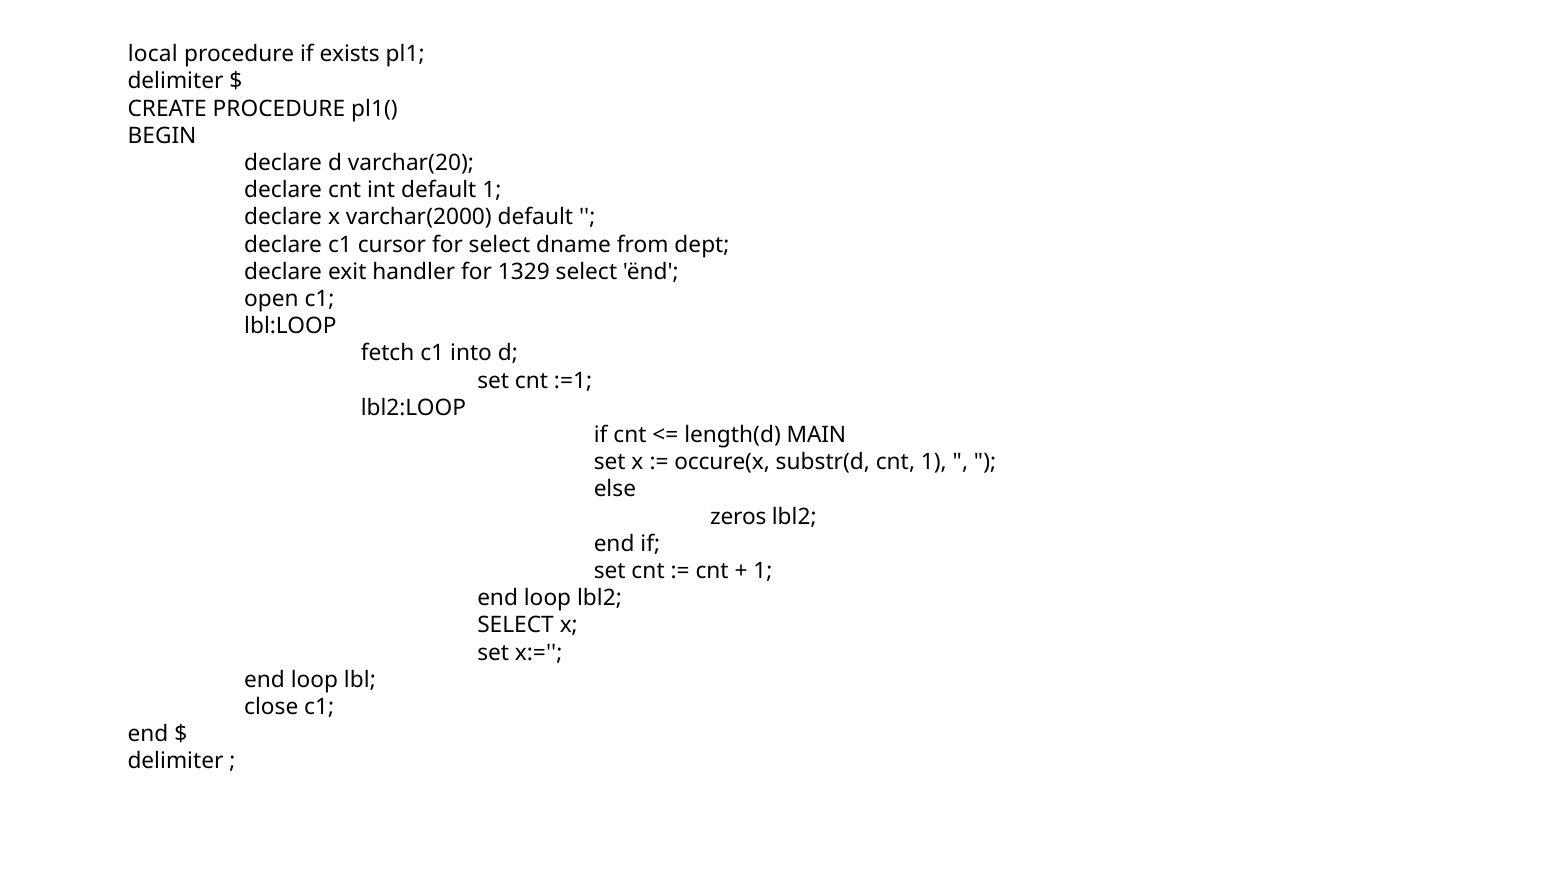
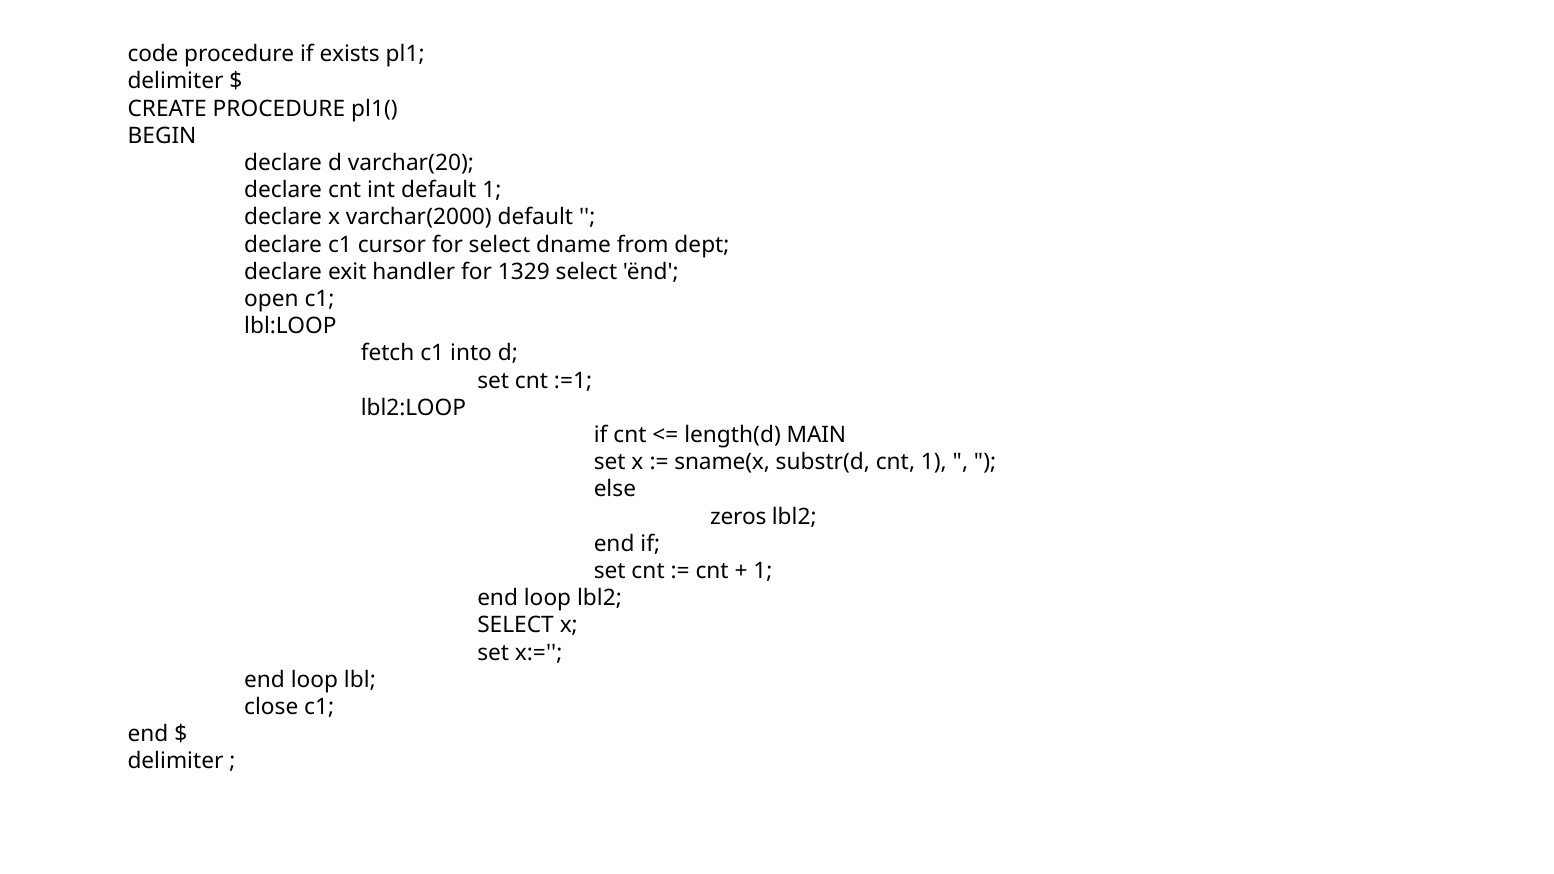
local: local -> code (153, 54)
occure(x: occure(x -> sname(x (722, 462)
